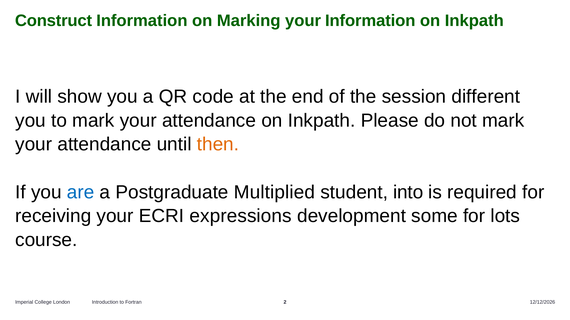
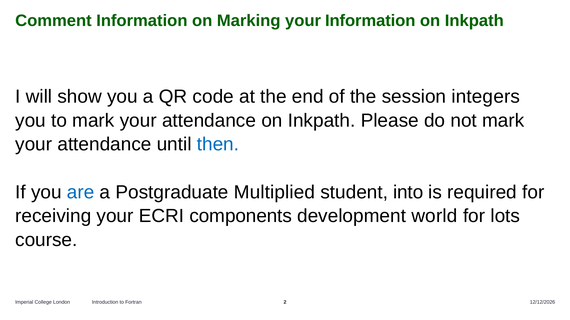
Construct: Construct -> Comment (53, 21)
different: different -> integers (486, 97)
then colour: orange -> blue (218, 145)
expressions: expressions -> components (241, 216)
some: some -> world (434, 216)
